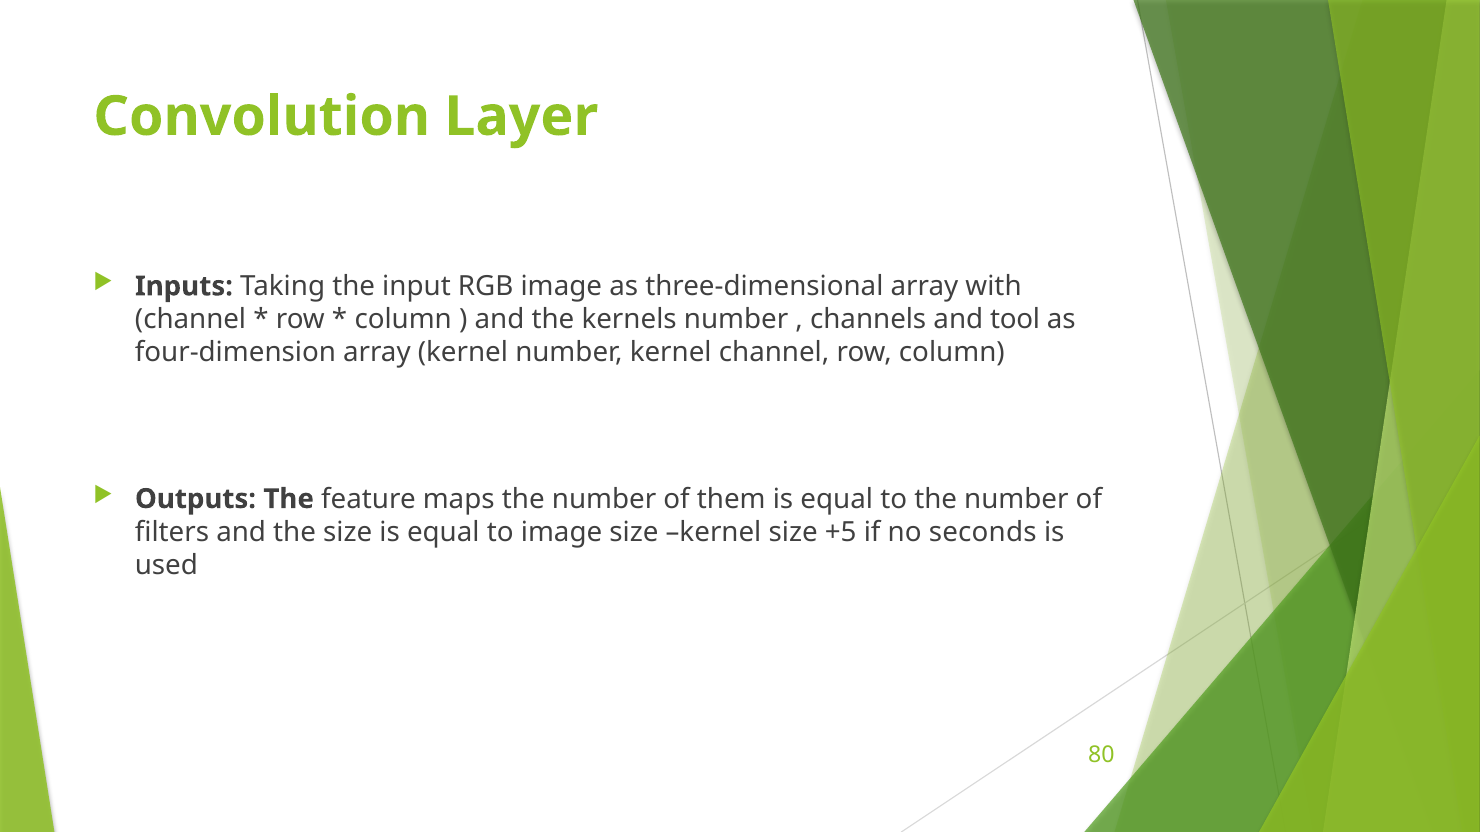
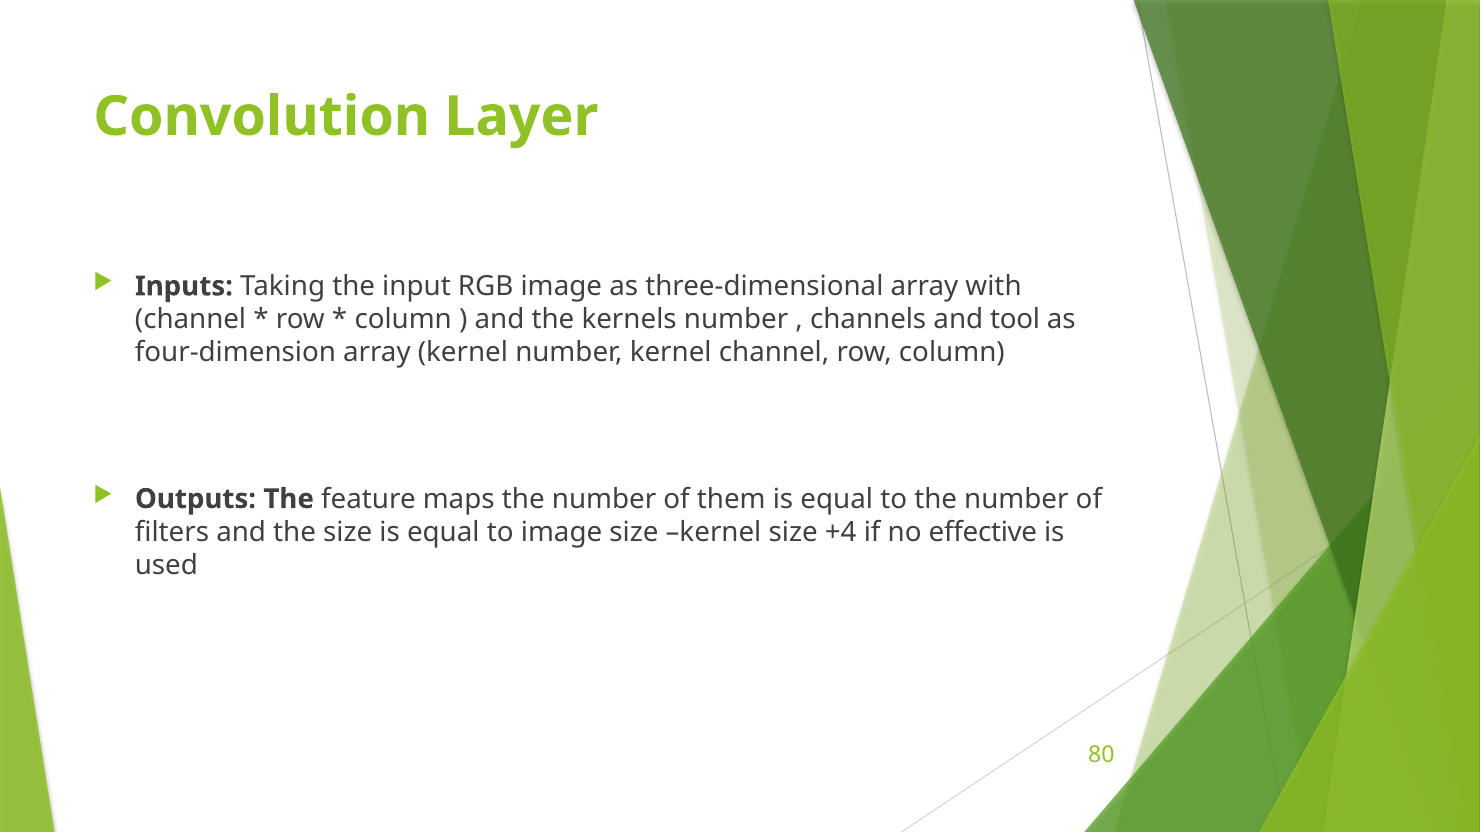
+5: +5 -> +4 (841, 533)
seconds: seconds -> effective (983, 533)
